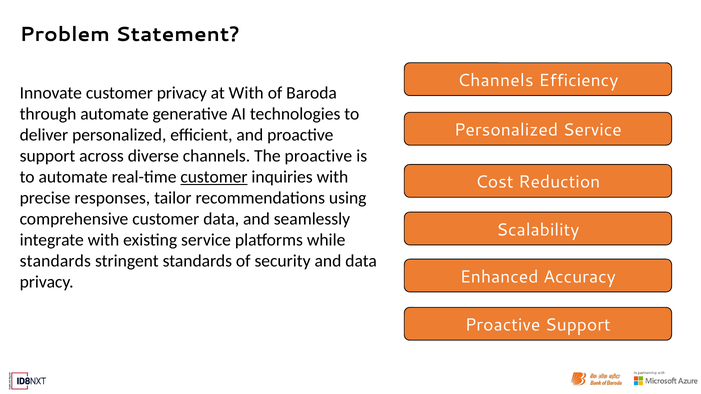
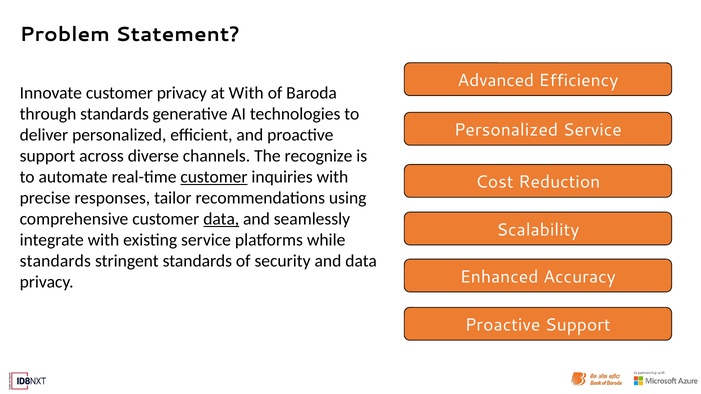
Channels: Channels -> Advanced (496, 80)
through automate: automate -> standards (115, 114)
The proactive: proactive -> recognize (318, 156)
data underline: none -> present (221, 219)
